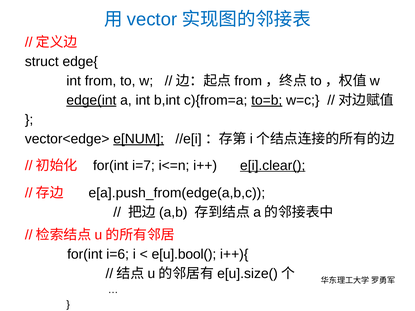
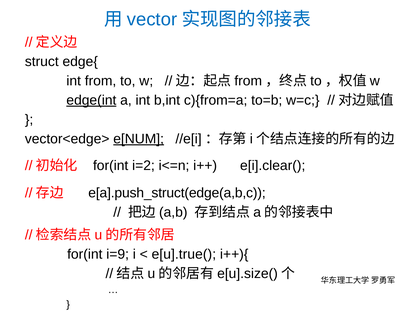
to=b underline: present -> none (267, 100)
i=7: i=7 -> i=2 (143, 166)
e[i].clear( underline: present -> none (273, 166)
e[a].push_from(edge(a,b,c: e[a].push_from(edge(a,b,c -> e[a].push_struct(edge(a,b,c (177, 193)
i=6: i=6 -> i=9 (118, 254)
e[u].bool(: e[u].bool( -> e[u].true( (184, 254)
